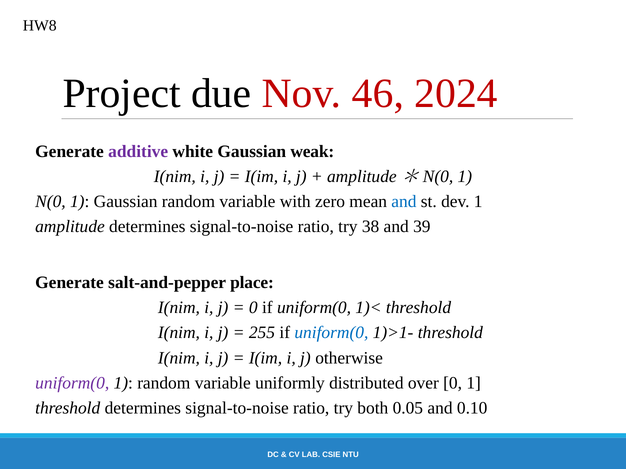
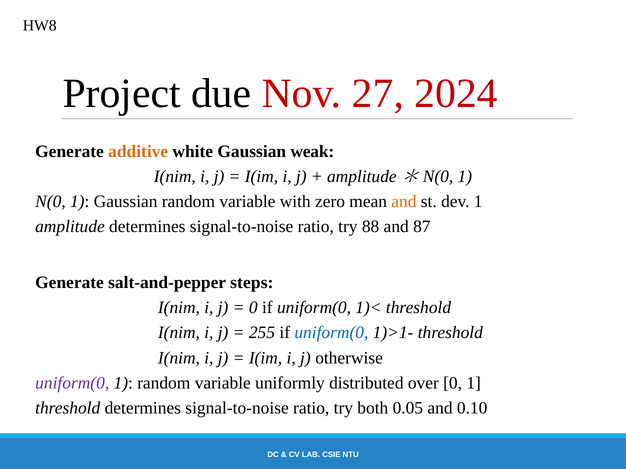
46: 46 -> 27 (378, 94)
additive colour: purple -> orange (138, 152)
and colour: blue -> orange (404, 202)
38: 38 -> 88 (371, 227)
39: 39 -> 87 (422, 227)
place: place -> steps (252, 283)
